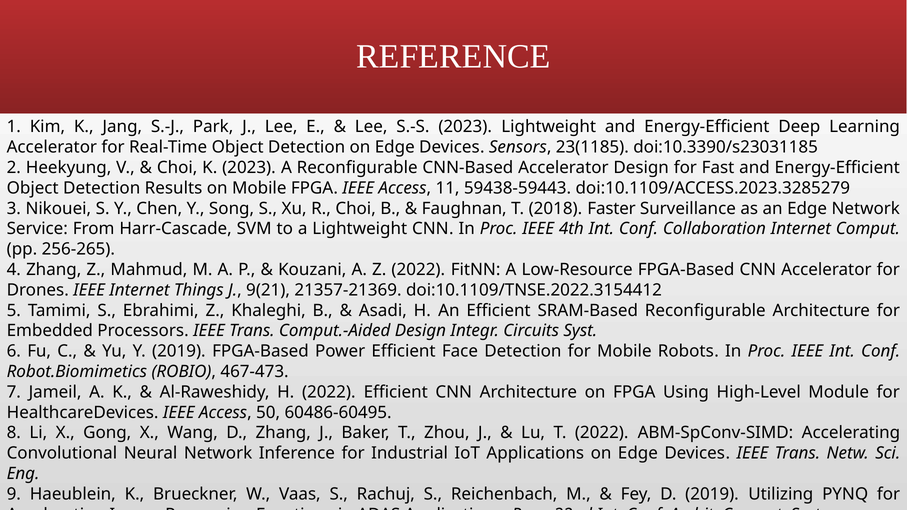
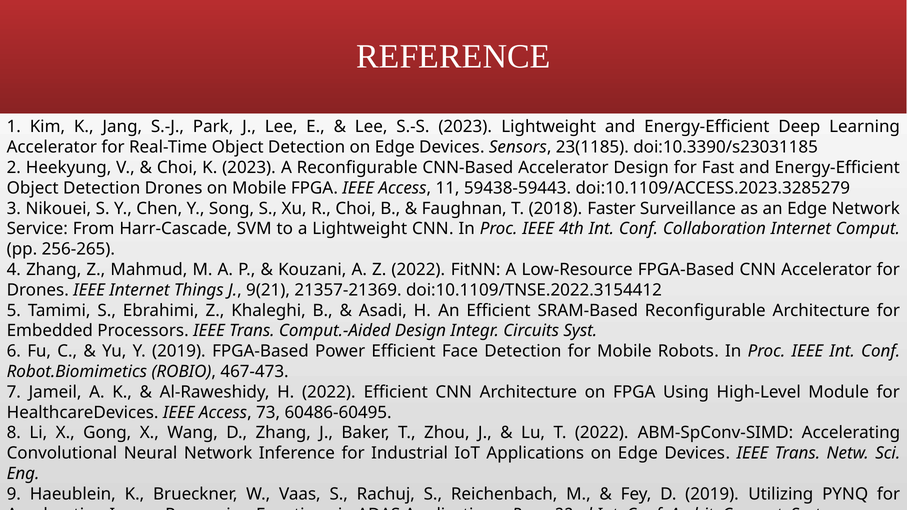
Detection Results: Results -> Drones (174, 188)
50: 50 -> 73 (268, 413)
